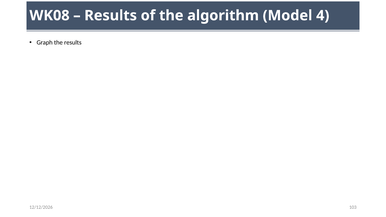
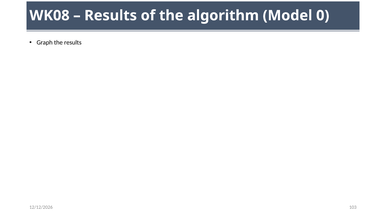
4: 4 -> 0 (323, 16)
